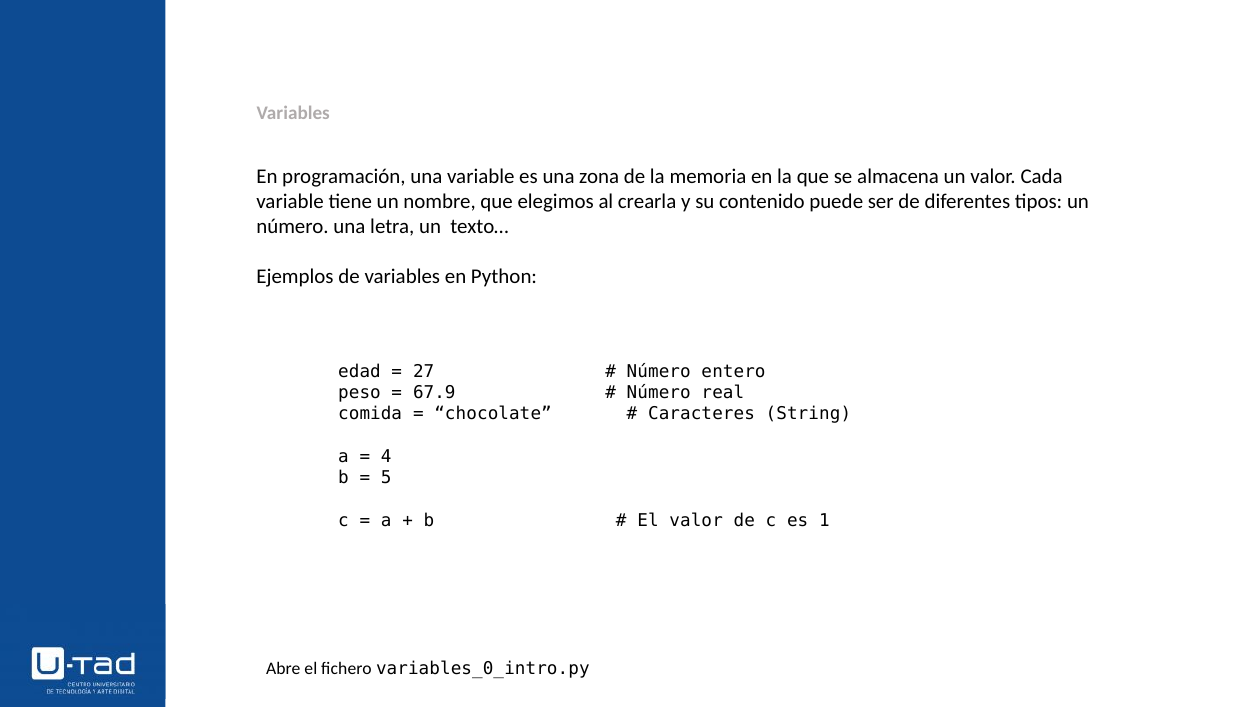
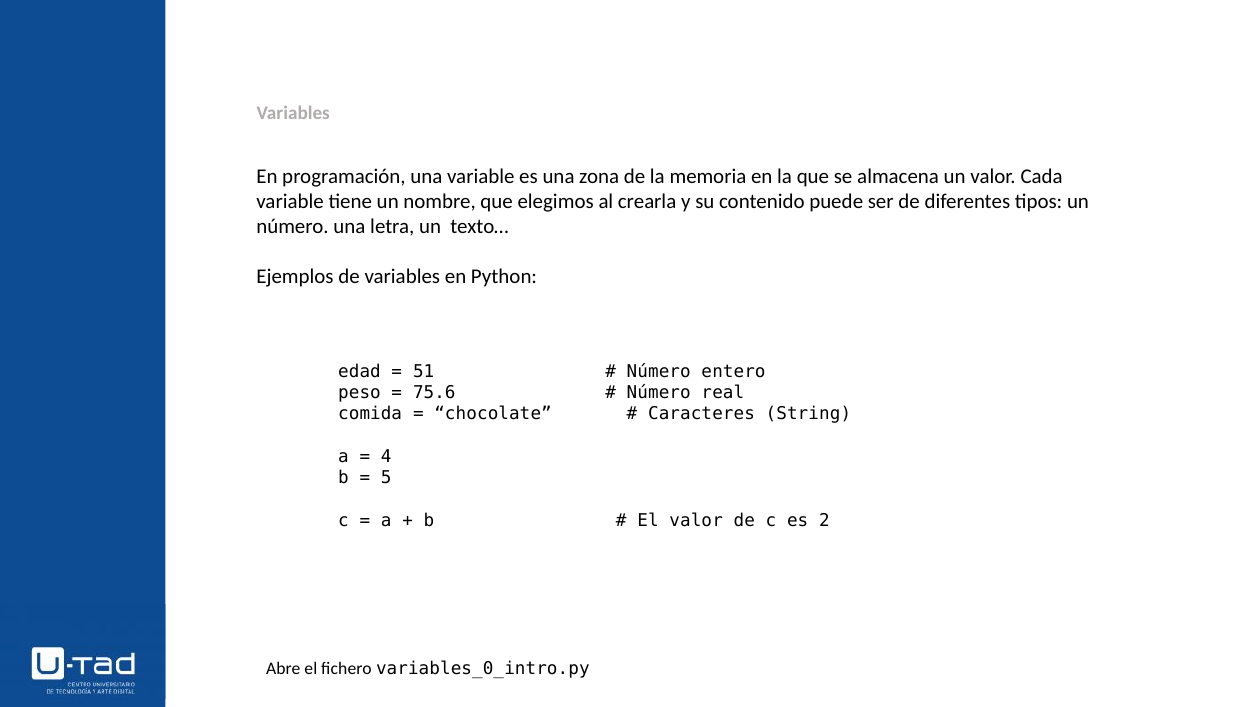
27: 27 -> 51 (424, 372)
67.9: 67.9 -> 75.6 (434, 393)
1: 1 -> 2 (824, 521)
